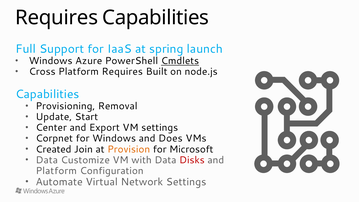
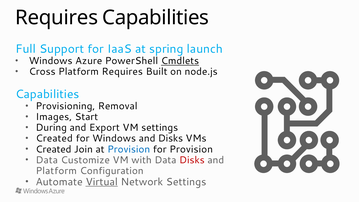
Update: Update -> Images (54, 117)
Center: Center -> During (51, 128)
Corpnet: Corpnet -> Created (54, 138)
and Does: Does -> Disks (171, 138)
Provision colour: orange -> blue (129, 149)
for Microsoft: Microsoft -> Provision (191, 149)
Virtual underline: none -> present (102, 182)
